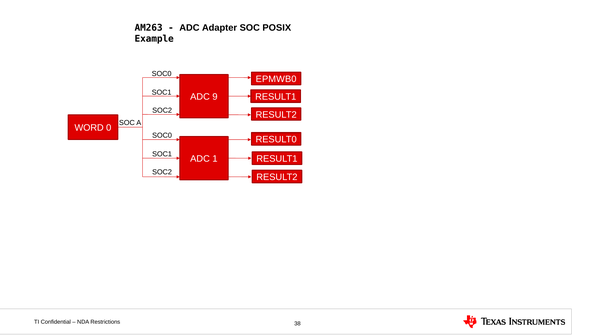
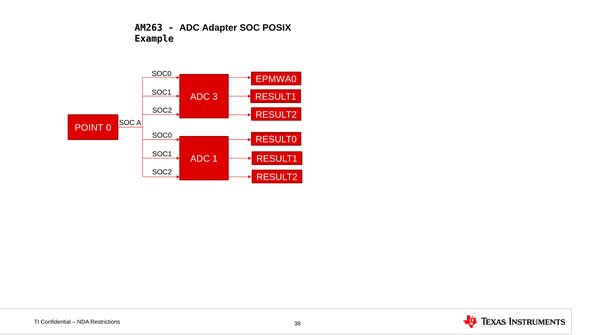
EPMWB0: EPMWB0 -> EPMWA0 (276, 79)
9: 9 -> 3 (215, 97)
WORD: WORD -> POINT (89, 128)
